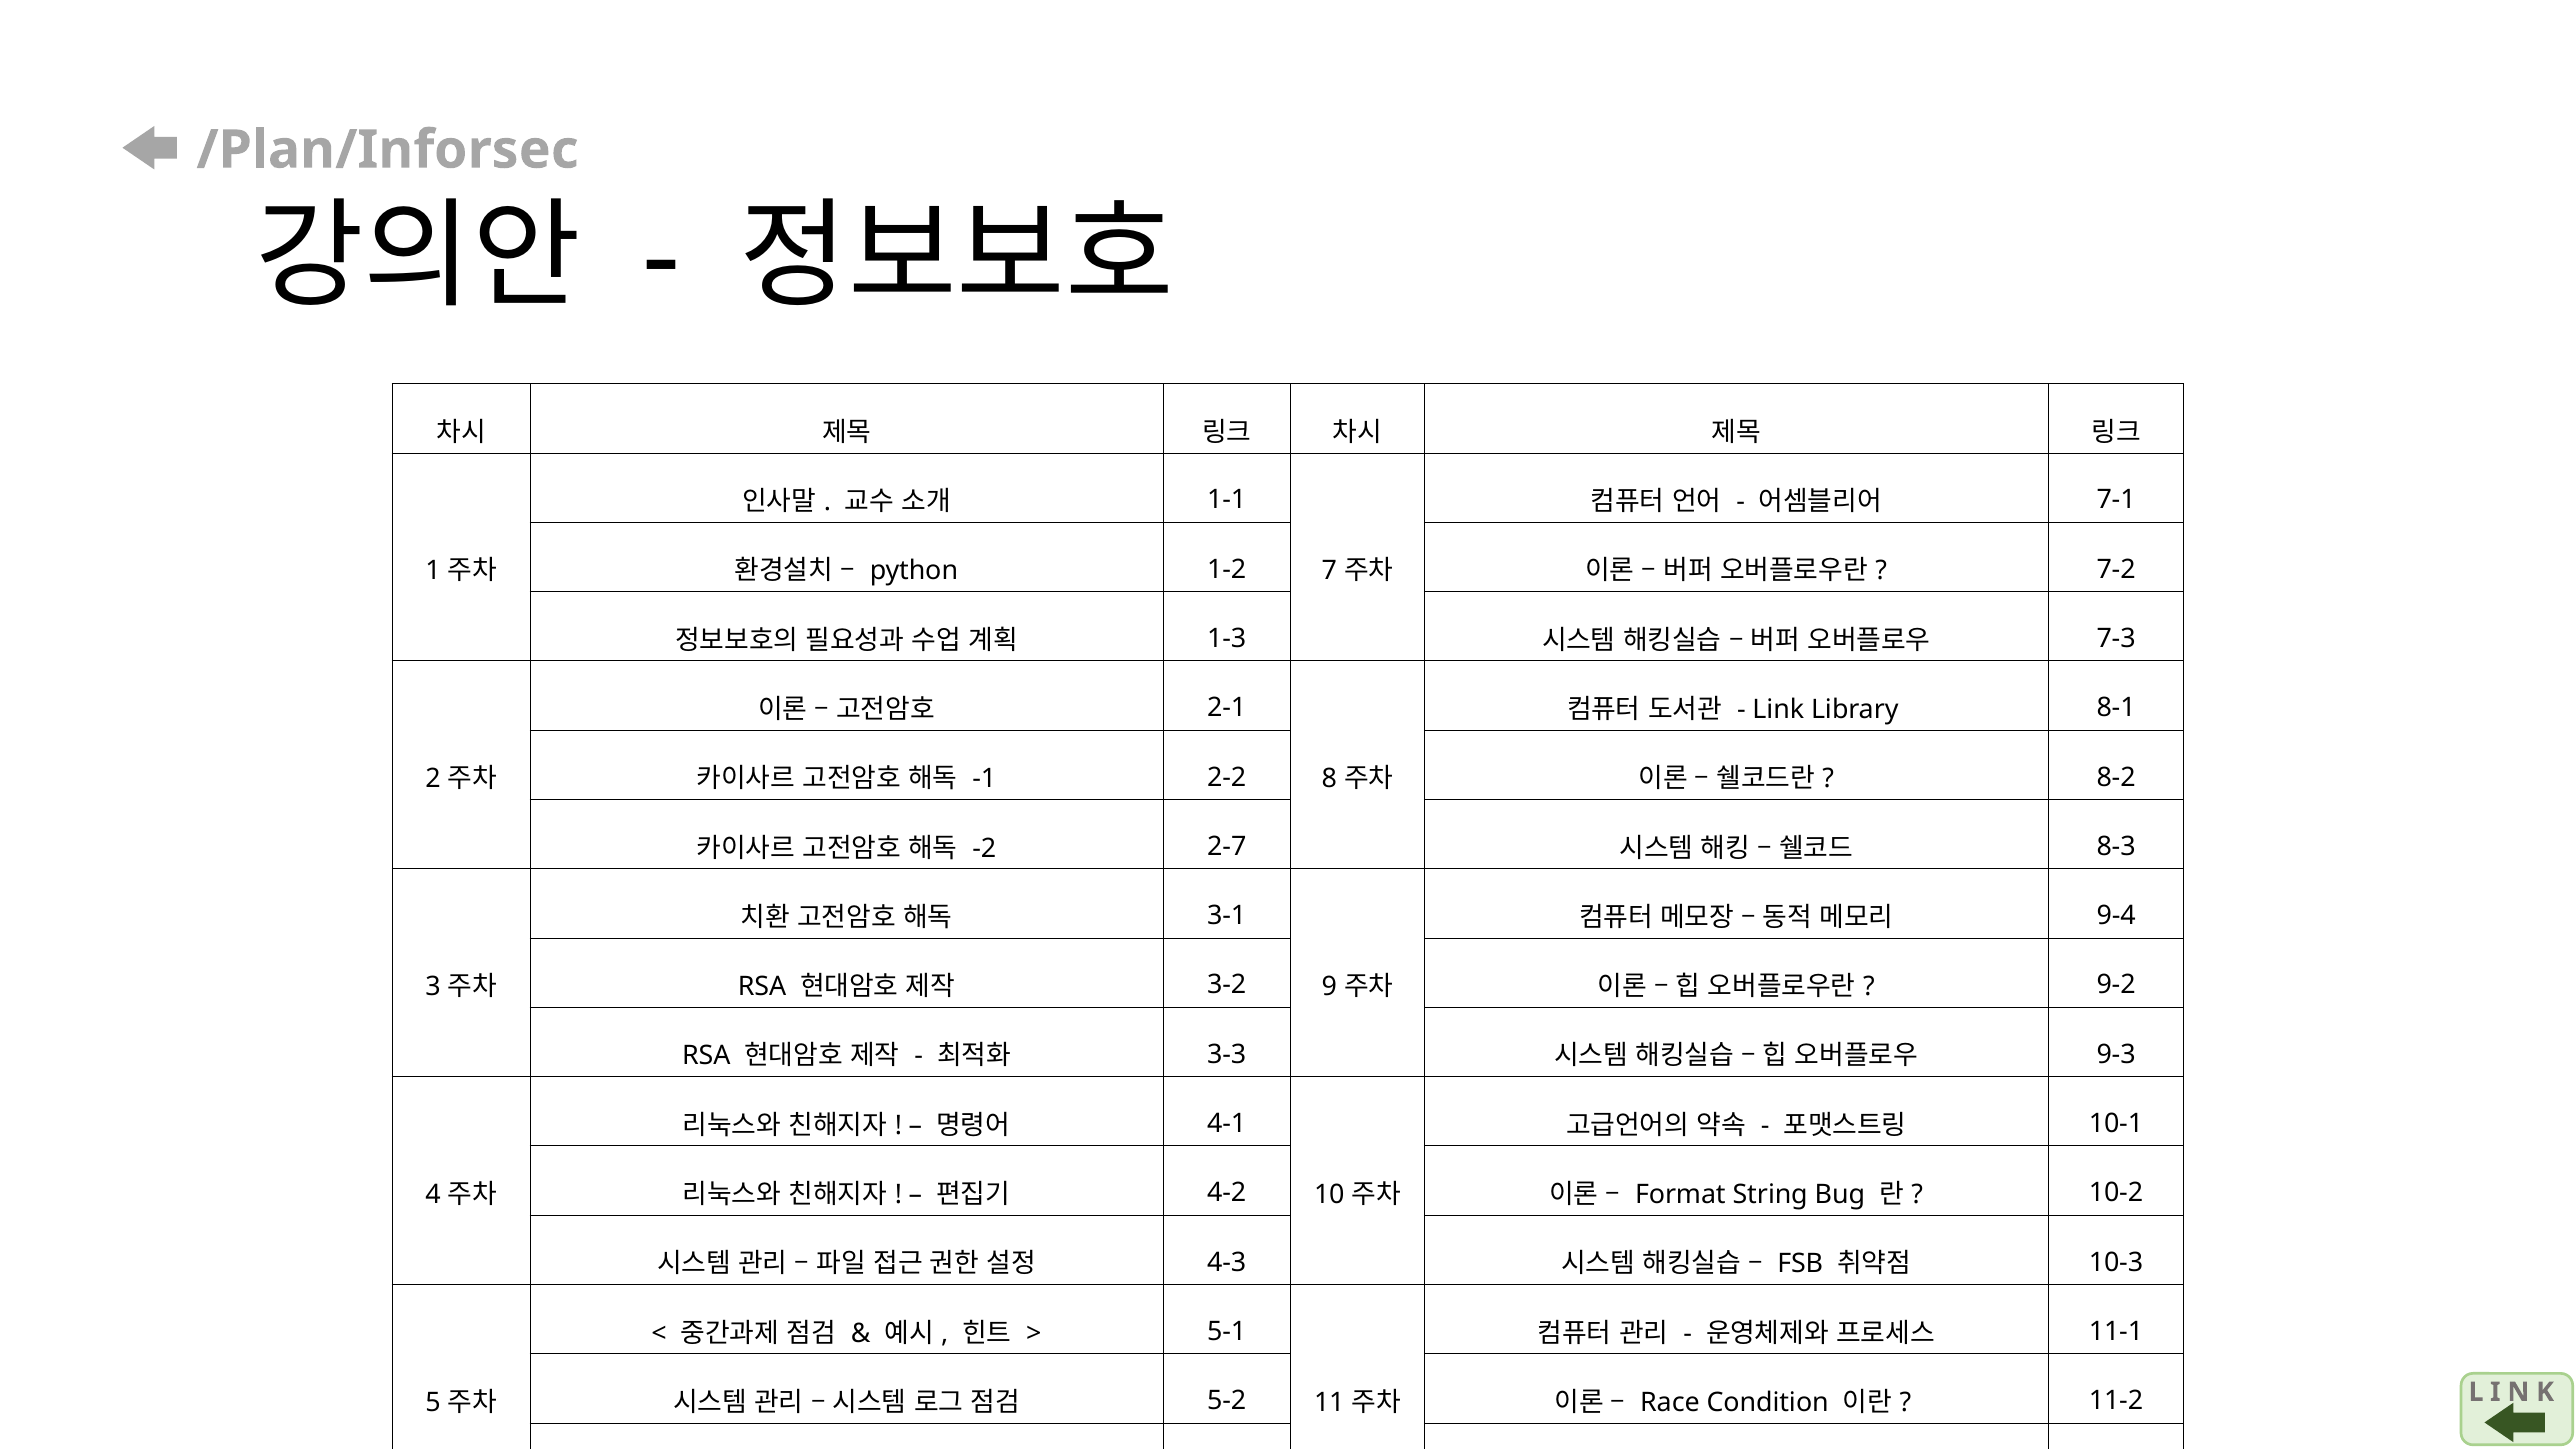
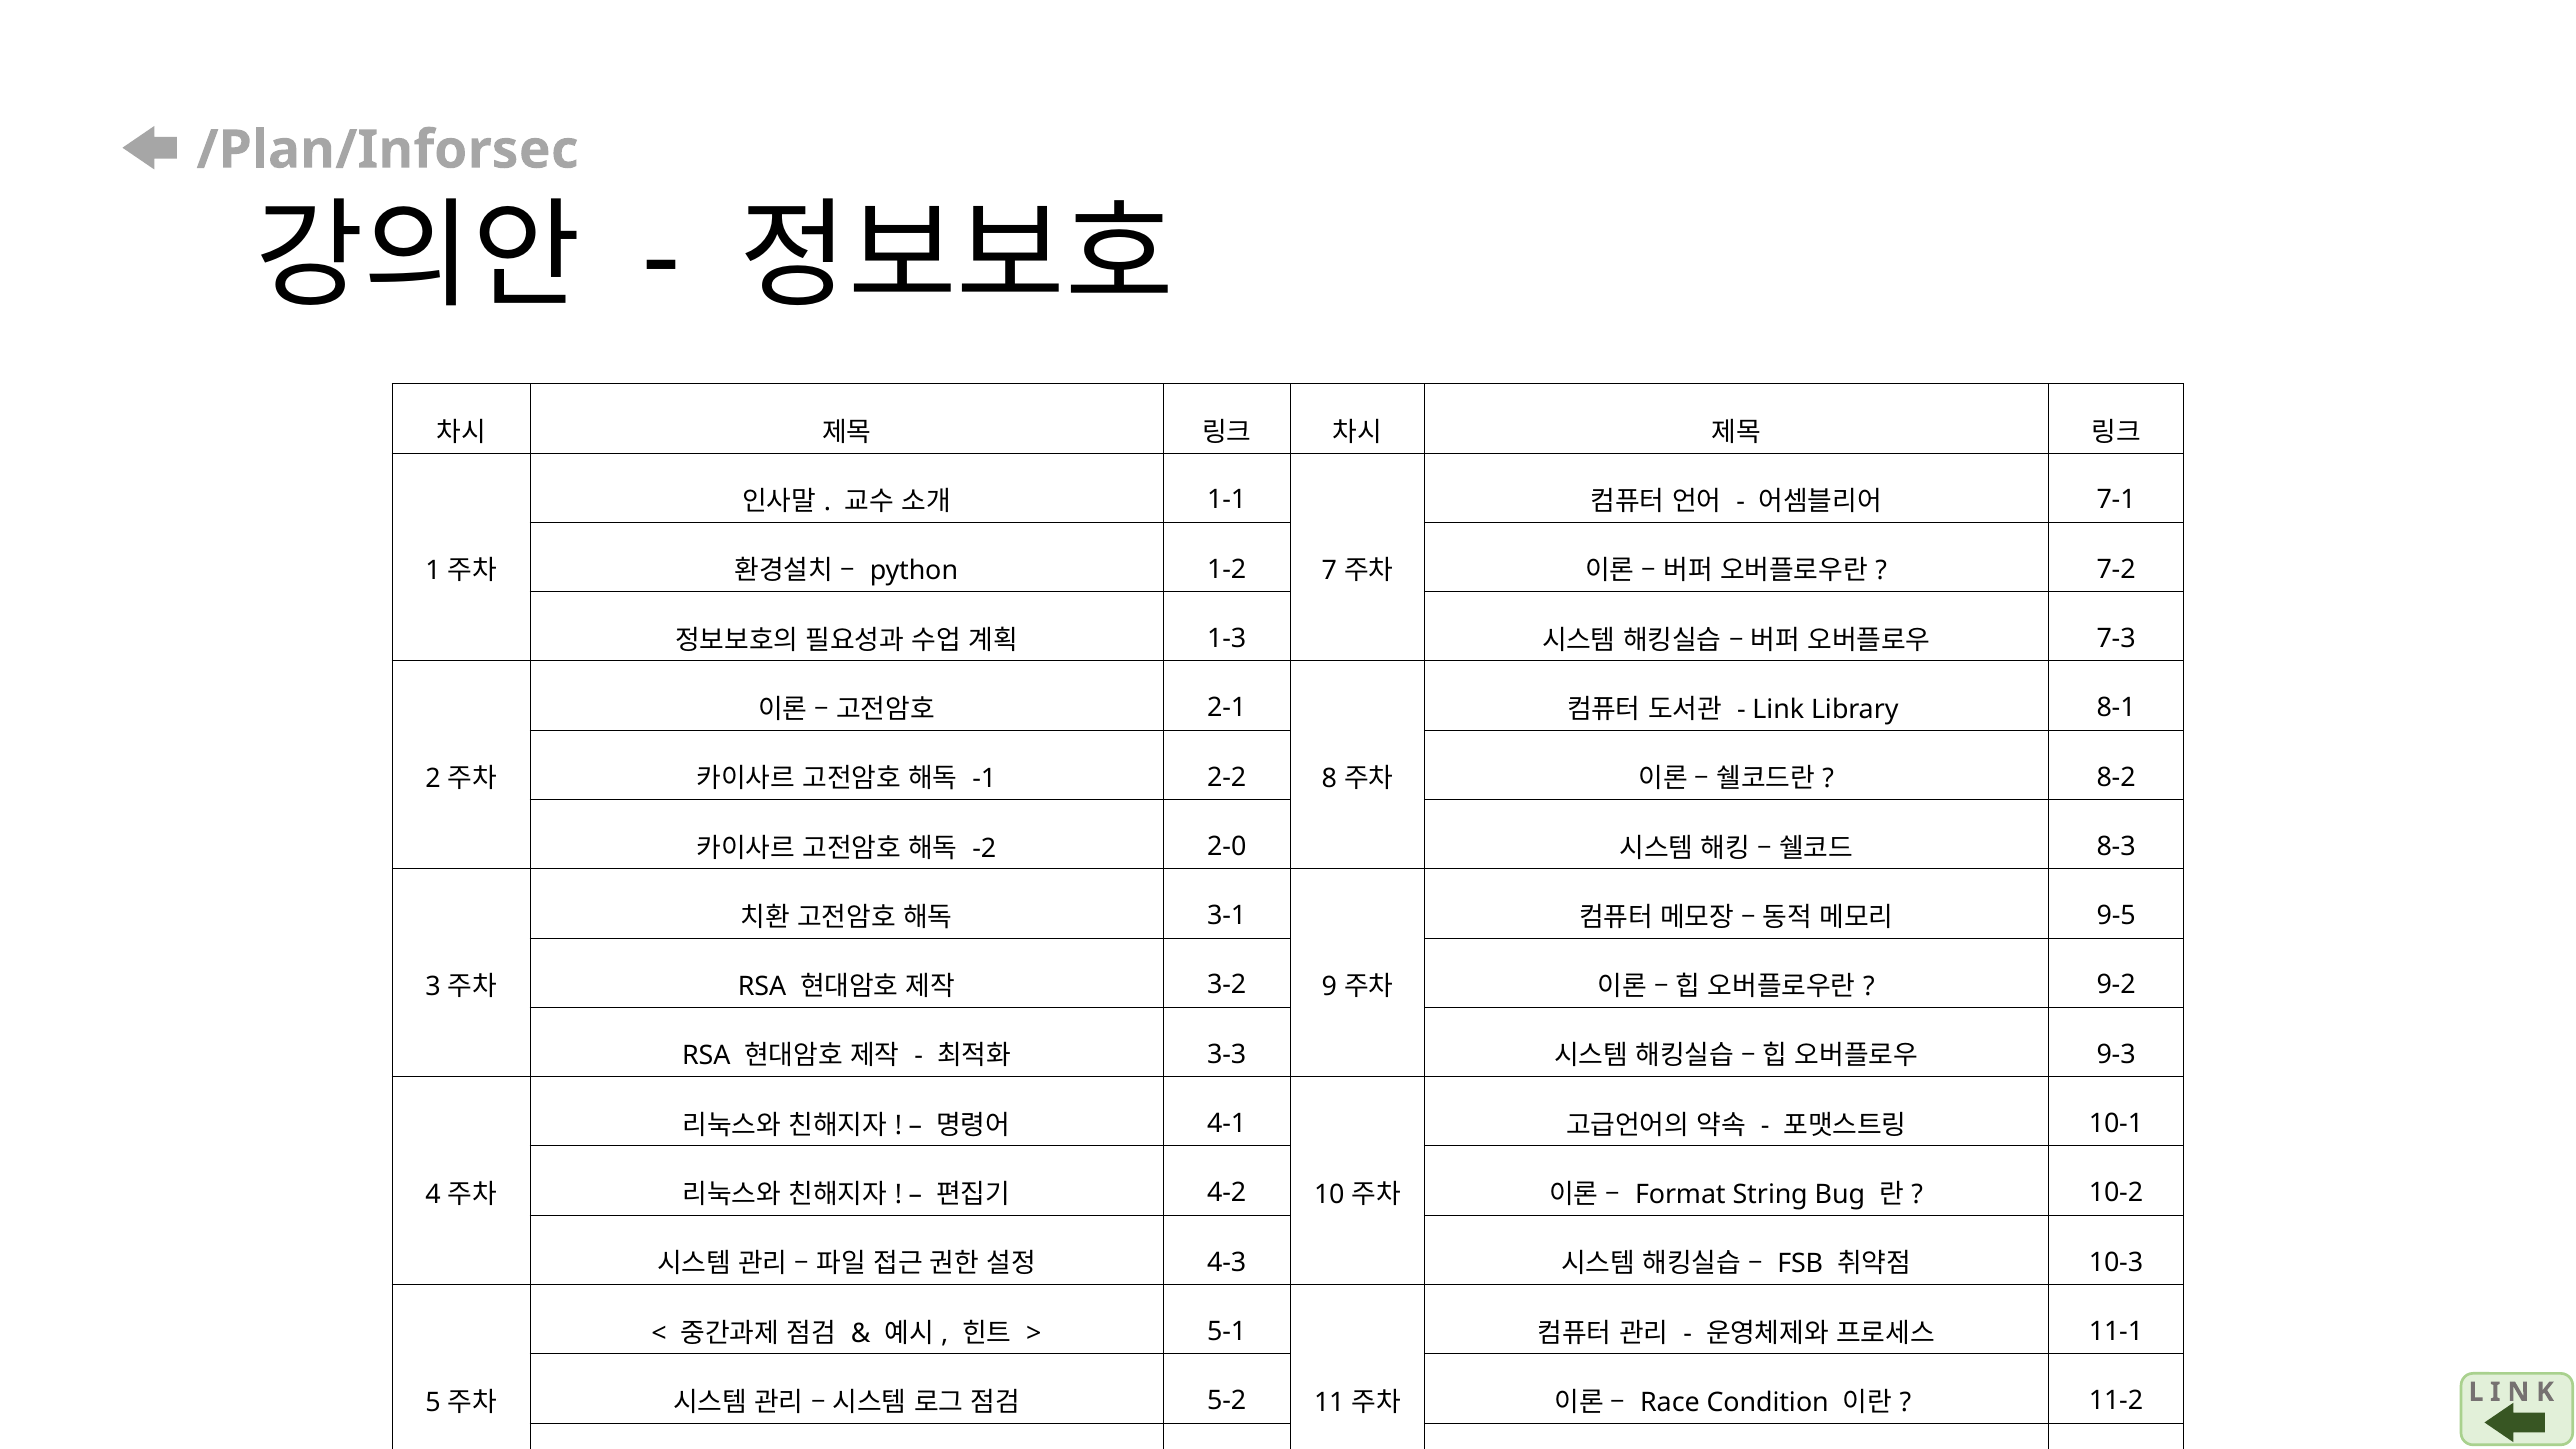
2-7: 2-7 -> 2-0 (1227, 846)
9-4: 9-4 -> 9-5 (2116, 916)
